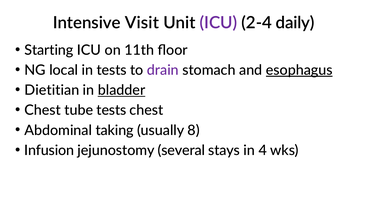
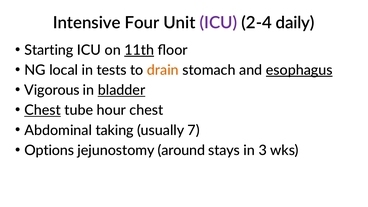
Visit: Visit -> Four (142, 23)
11th underline: none -> present (139, 50)
drain colour: purple -> orange (163, 70)
Dietitian: Dietitian -> Vigorous (52, 90)
Chest underline: none -> present (43, 110)
tube tests: tests -> hour (111, 110)
8: 8 -> 7 (194, 130)
Infusion: Infusion -> Options (49, 150)
several: several -> around (181, 150)
4: 4 -> 3 (263, 150)
